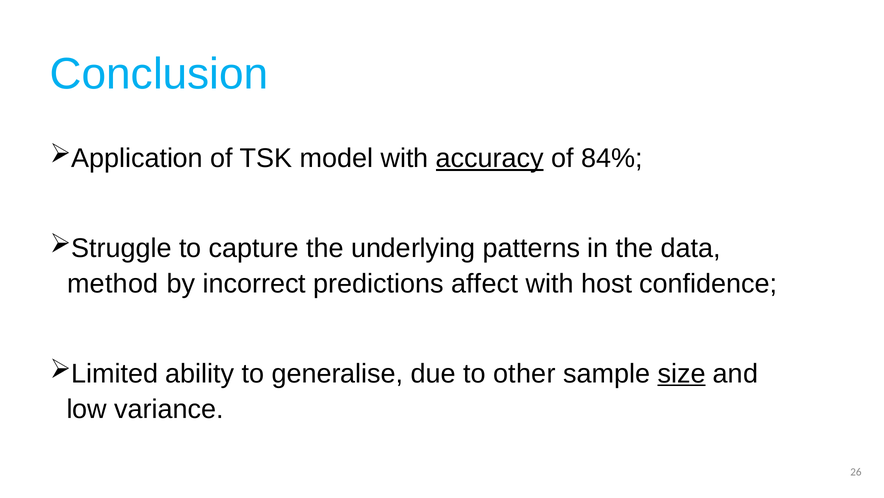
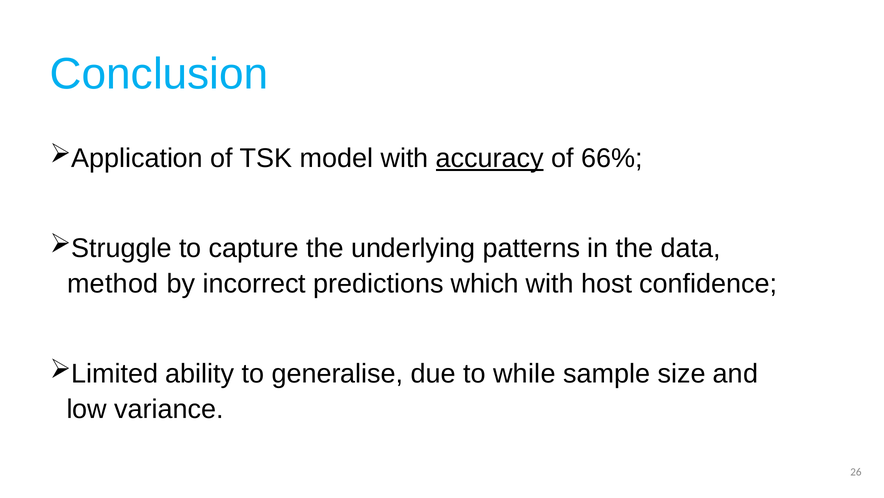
84%: 84% -> 66% (612, 158)
affect: affect -> which (485, 283)
other: other -> while (524, 373)
size underline: present -> none (682, 373)
